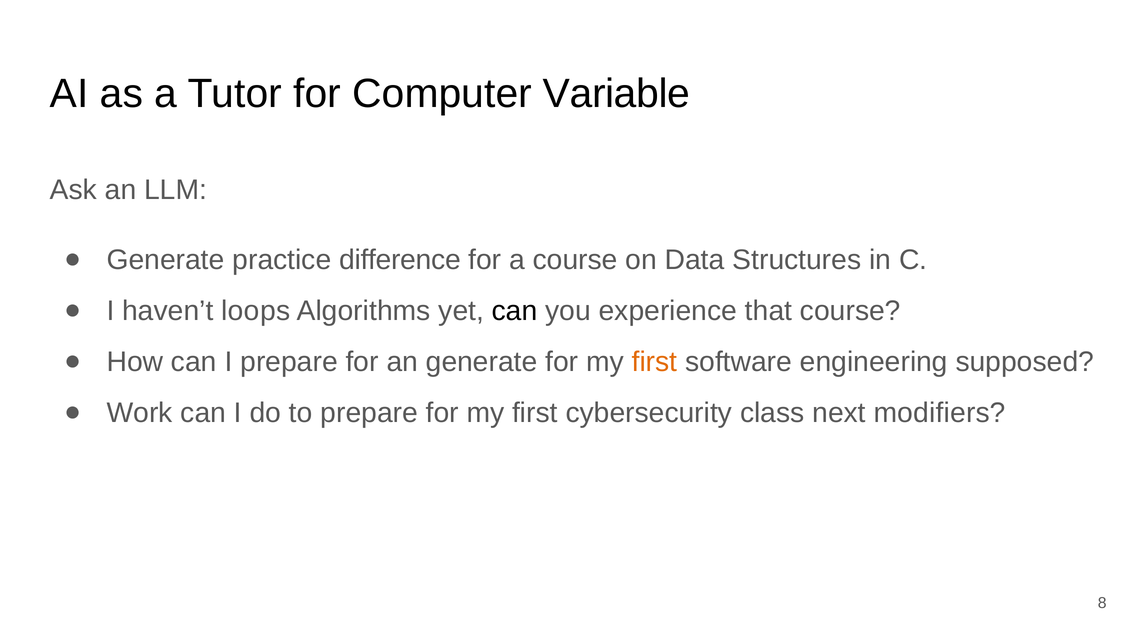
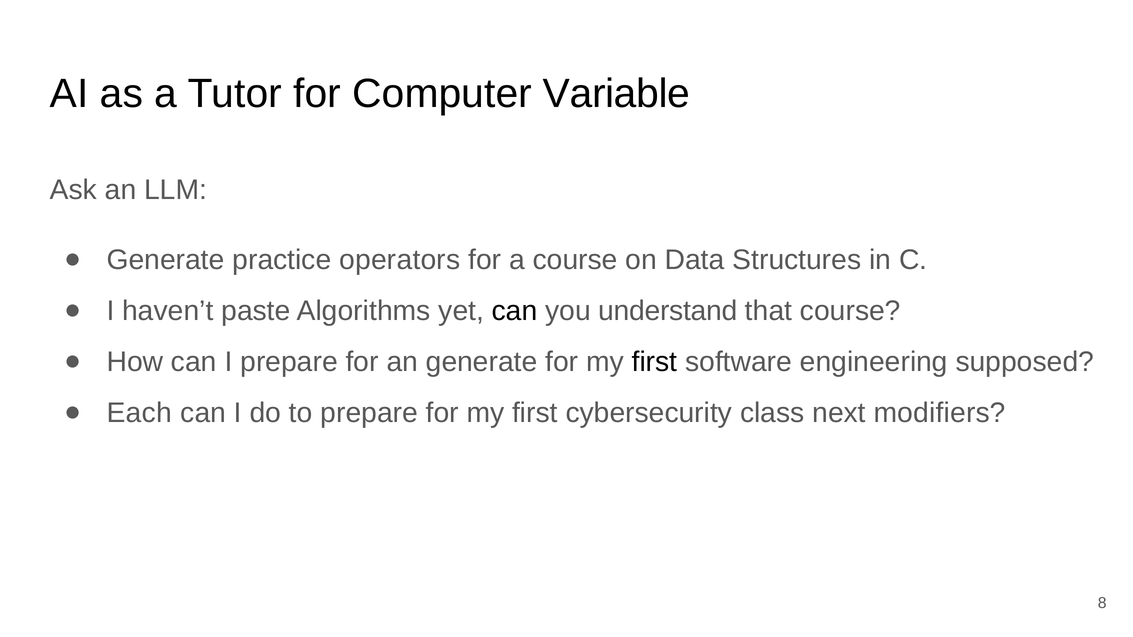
difference: difference -> operators (400, 260)
loops: loops -> paste (256, 311)
experience: experience -> understand (668, 311)
first colour: orange -> black (654, 362)
Work: Work -> Each (139, 413)
